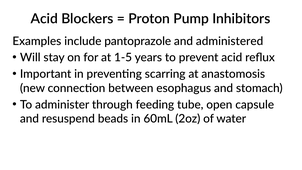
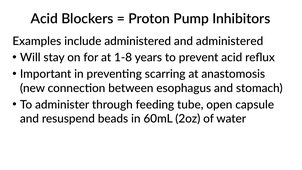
include pantoprazole: pantoprazole -> administered (138, 41)
1-5: 1-5 -> 1-8 (123, 58)
